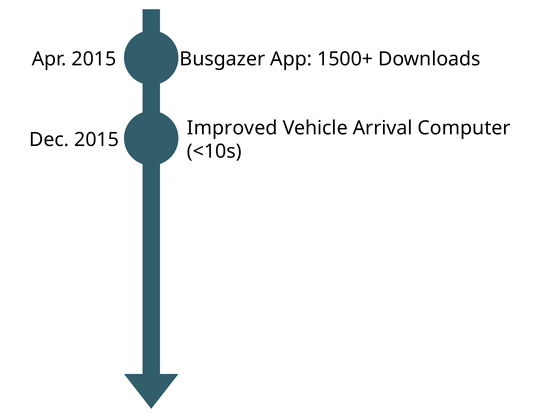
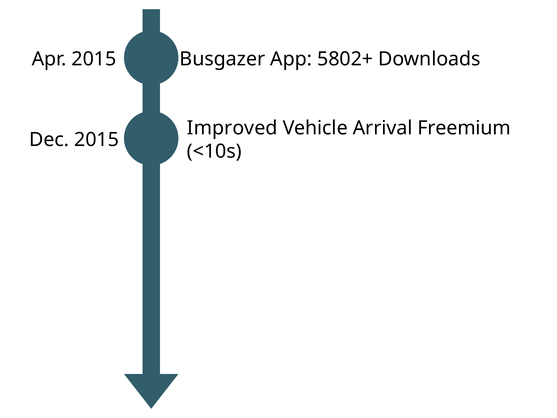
1500+: 1500+ -> 5802+ (345, 59)
Computer: Computer -> Freemium (464, 128)
